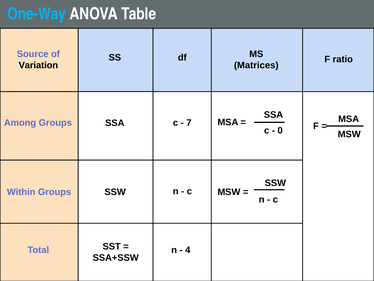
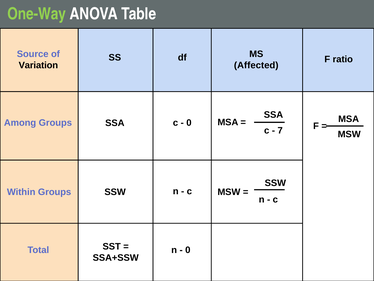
One-Way colour: light blue -> light green (37, 14)
Matrices: Matrices -> Affected (256, 65)
7: 7 -> 0 (189, 122)
0: 0 -> 7 (280, 130)
4: 4 -> 0 (188, 250)
